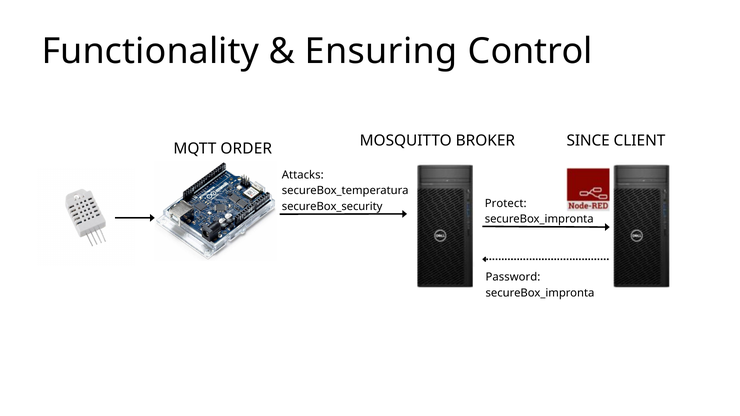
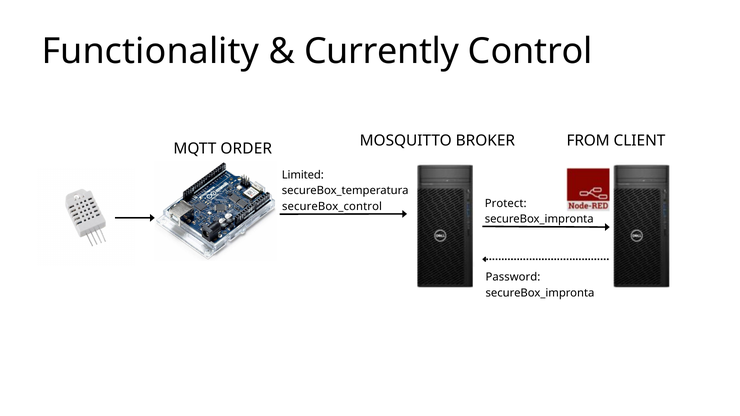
Ensuring: Ensuring -> Currently (382, 52)
SINCE: SINCE -> FROM (588, 141)
Attacks: Attacks -> Limited (303, 175)
secureBox_security: secureBox_security -> secureBox_control (332, 207)
